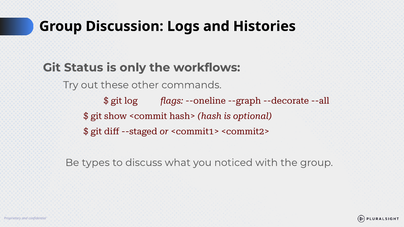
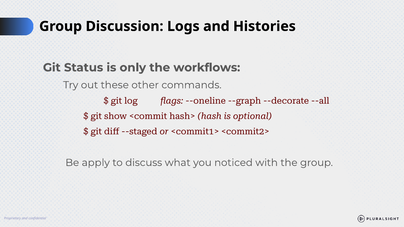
types: types -> apply (96, 163)
